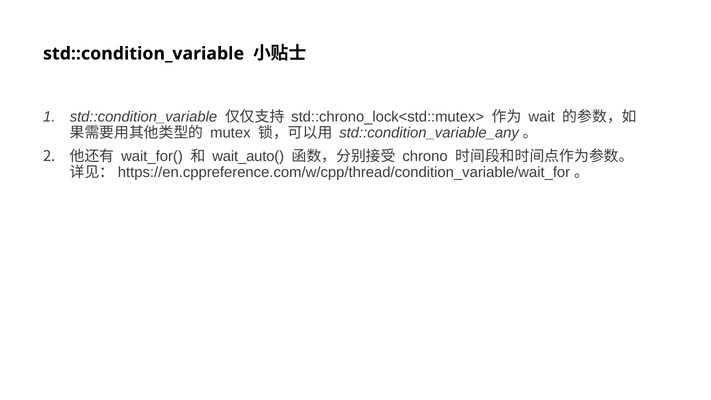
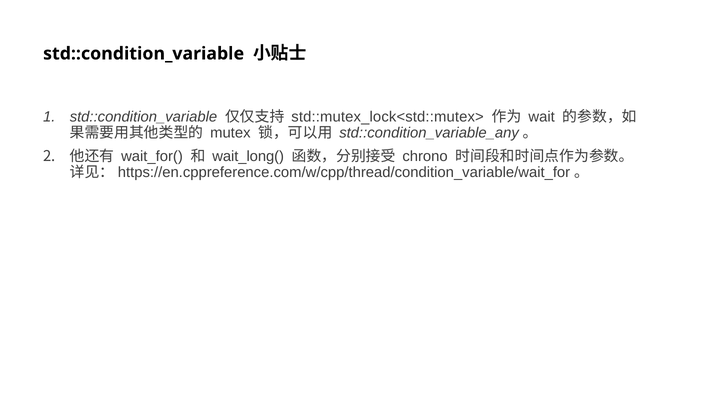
std::chrono_lock<std::mutex>: std::chrono_lock<std::mutex> -> std::mutex_lock<std::mutex> (388, 117)
wait_auto(: wait_auto( -> wait_long( (248, 156)
